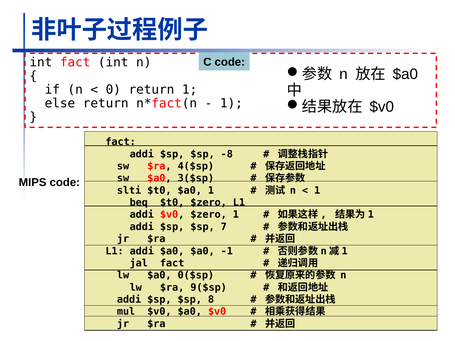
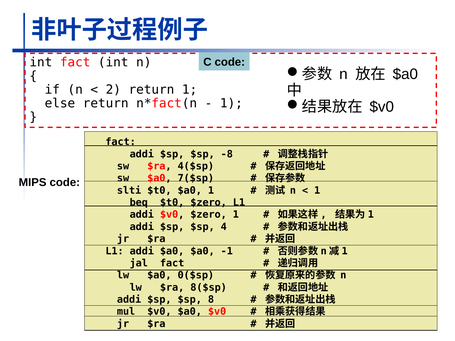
0: 0 -> 2 (113, 90)
3($sp: 3($sp -> 7($sp (196, 178)
7: 7 -> 4 (224, 227)
9($sp: 9($sp -> 8($sp (209, 288)
